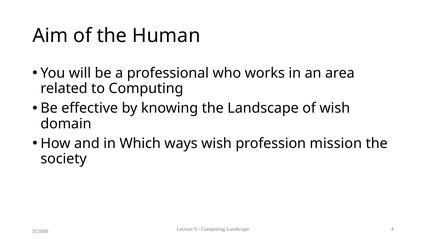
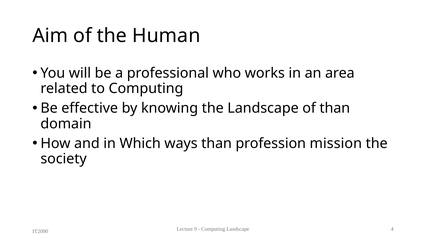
of wish: wish -> than (335, 108)
ways wish: wish -> than (217, 143)
